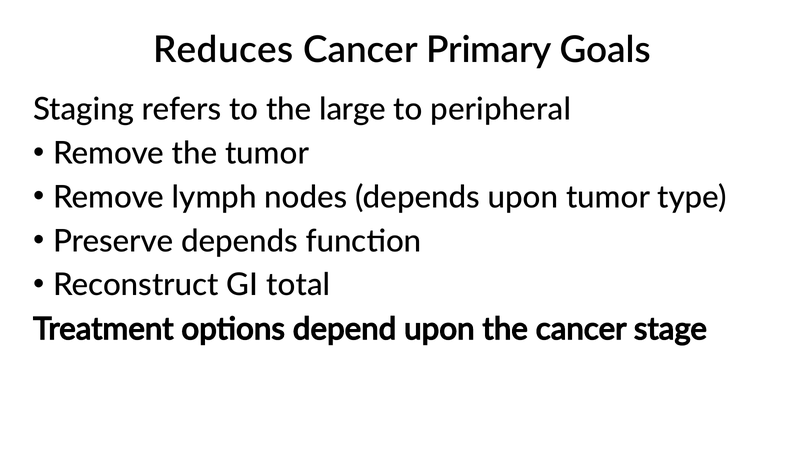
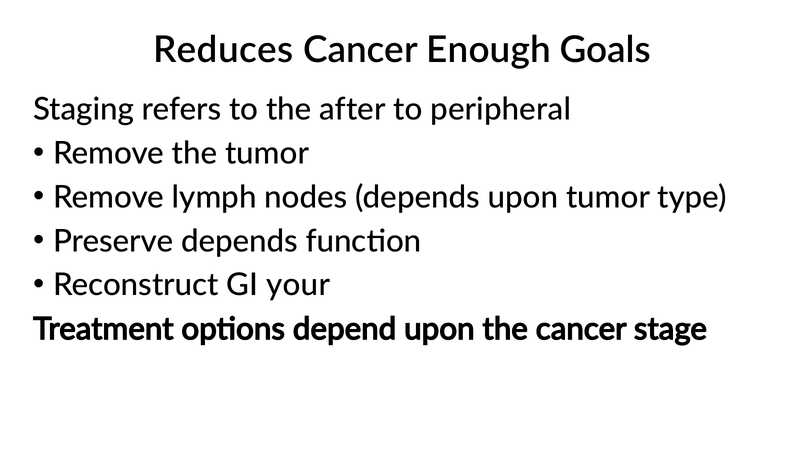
Primary: Primary -> Enough (489, 50)
large: large -> after (352, 110)
total: total -> your (298, 285)
